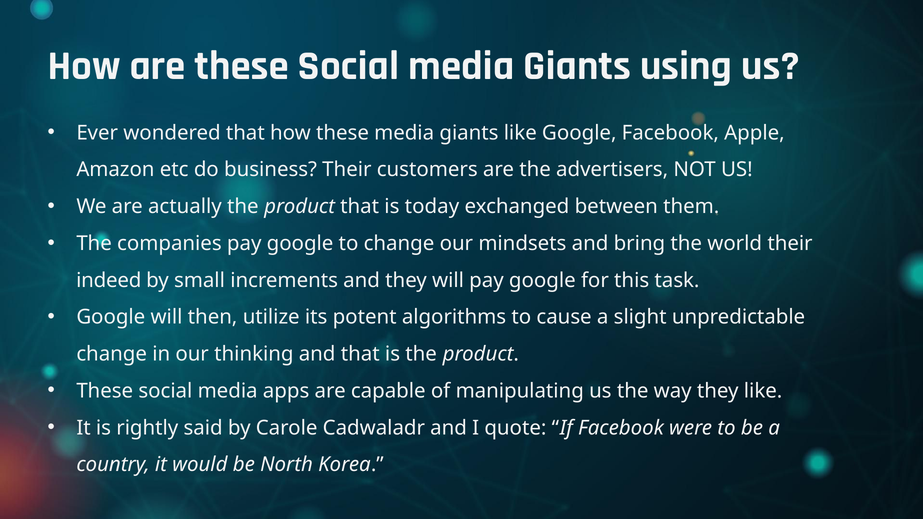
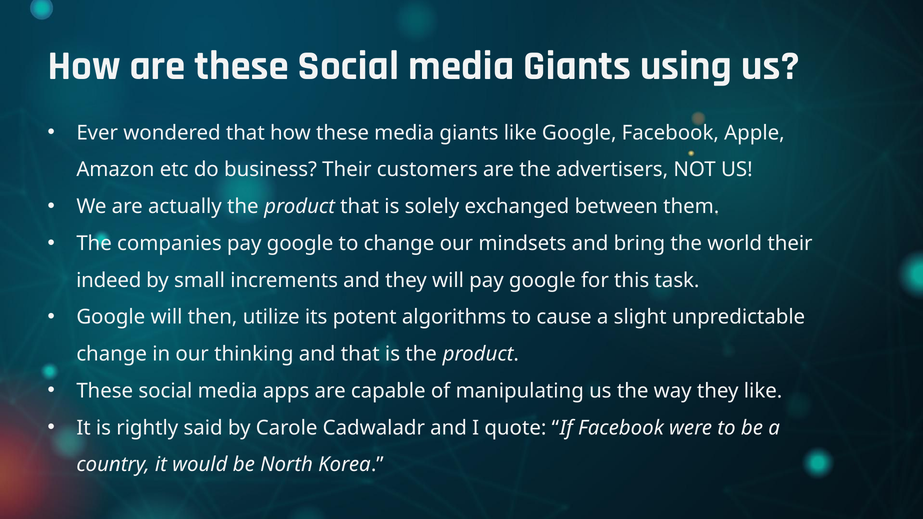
today: today -> solely (432, 207)
